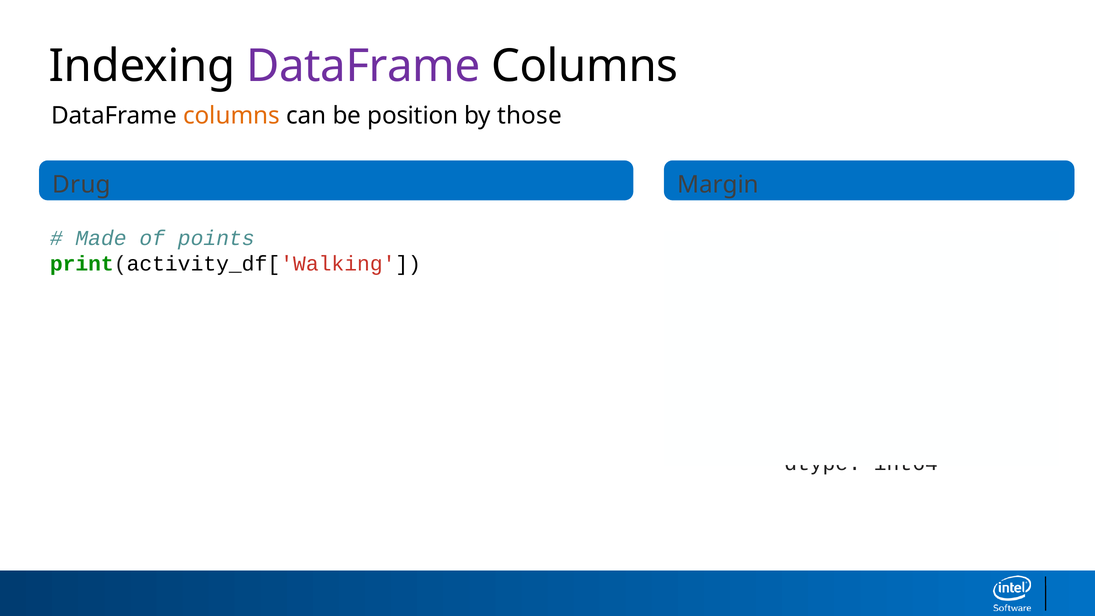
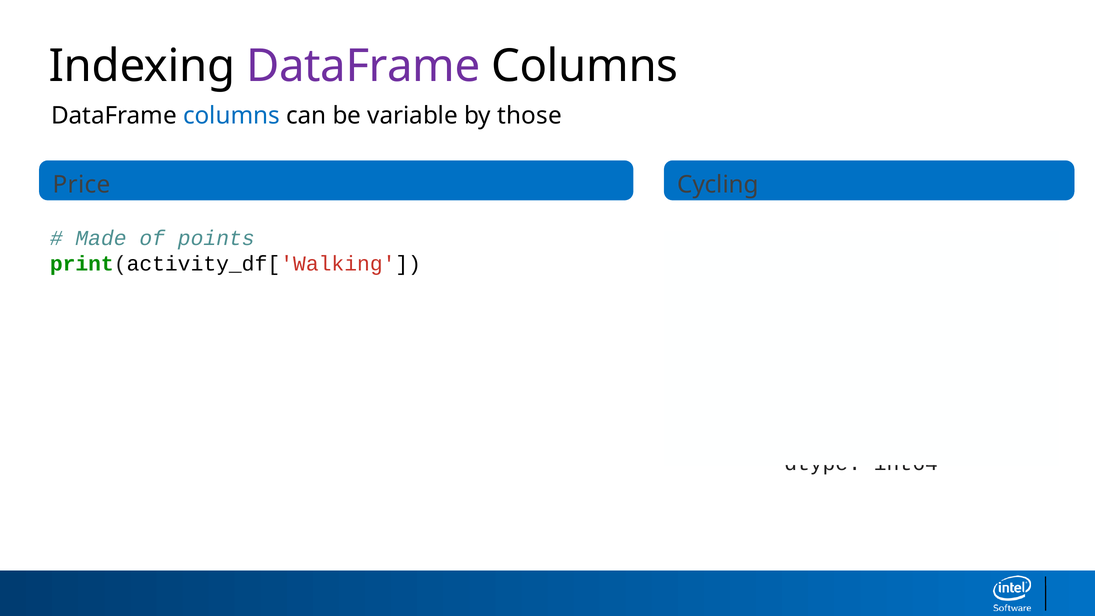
columns colour: orange -> blue (231, 116)
position: position -> variable (413, 116)
Drug: Drug -> Price (82, 185)
Margin: Margin -> Cycling (718, 185)
